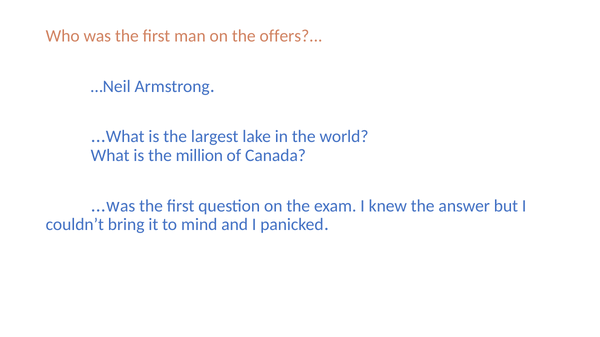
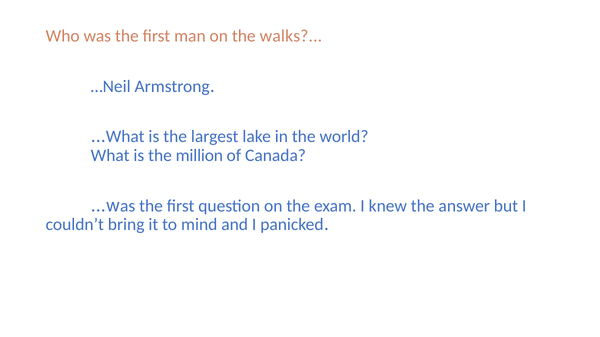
offers: offers -> walks (291, 36)
